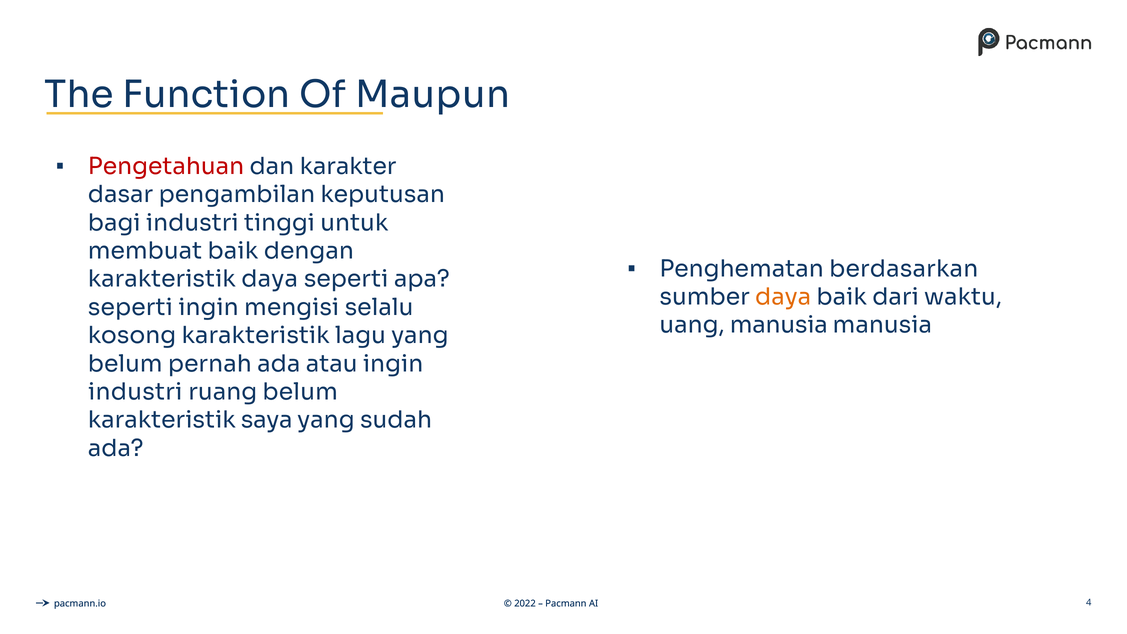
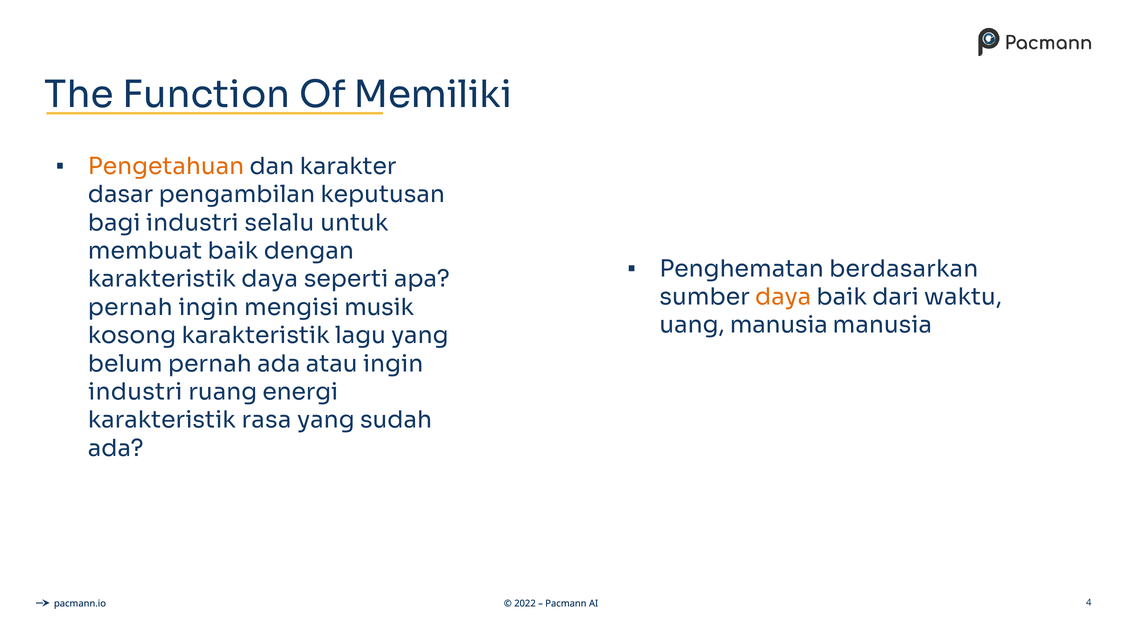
Maupun: Maupun -> Memiliki (433, 95)
Pengetahuan colour: red -> orange (166, 166)
tinggi: tinggi -> selalu (279, 223)
seperti: seperti -> pernah (130, 307)
selalu: selalu -> musik (379, 307)
ruang belum: belum -> energi (300, 392)
saya: saya -> rasa (266, 420)
